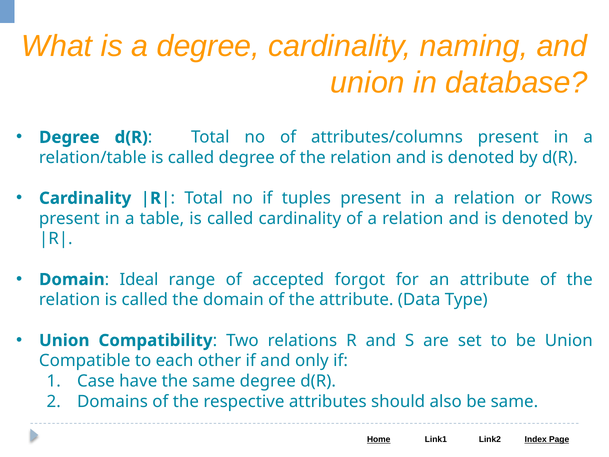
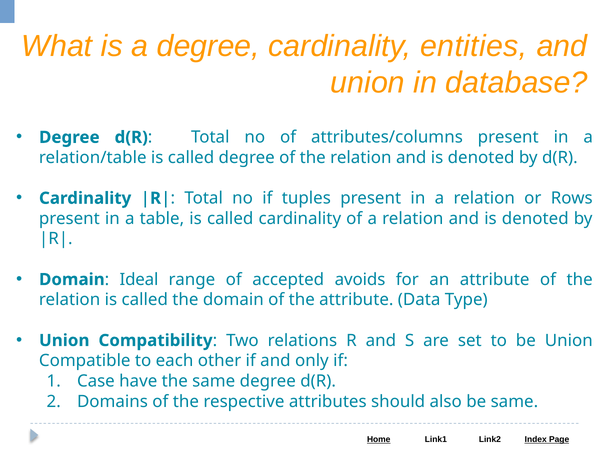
naming: naming -> entities (474, 46)
forgot: forgot -> avoids (360, 279)
